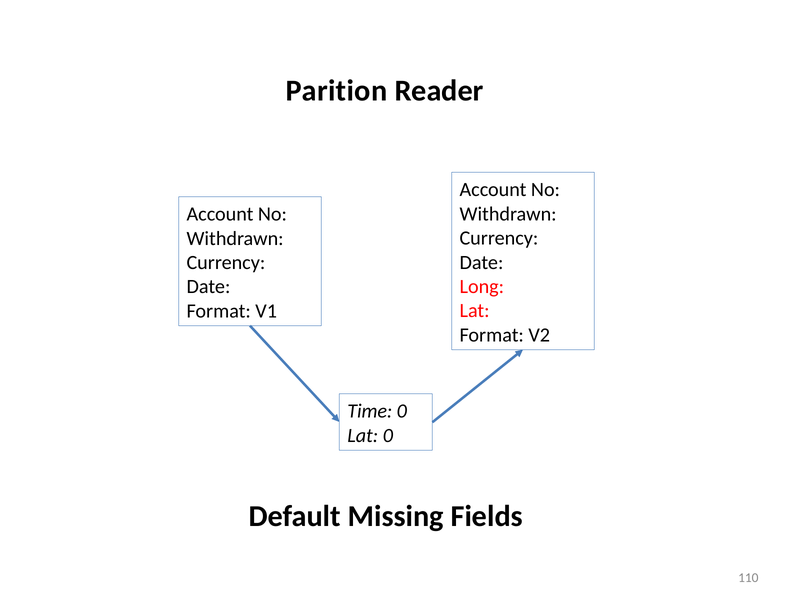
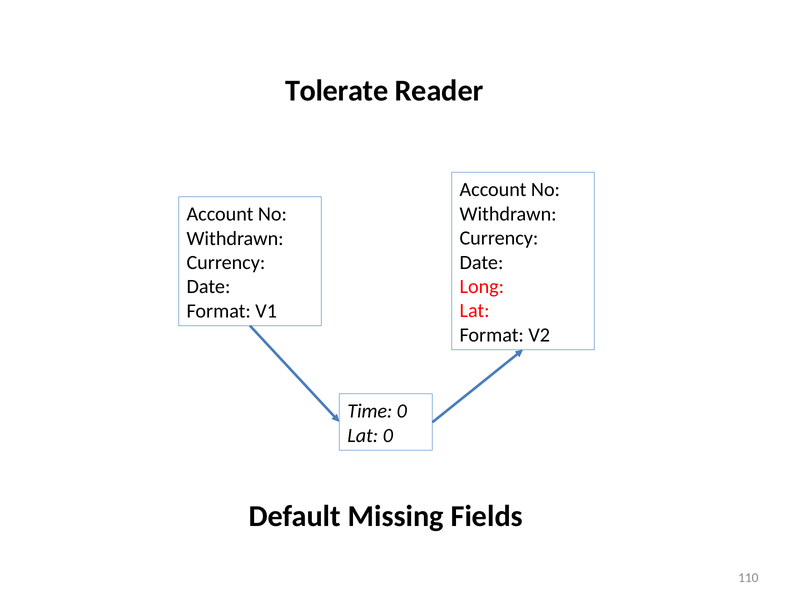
Parition: Parition -> Tolerate (337, 91)
